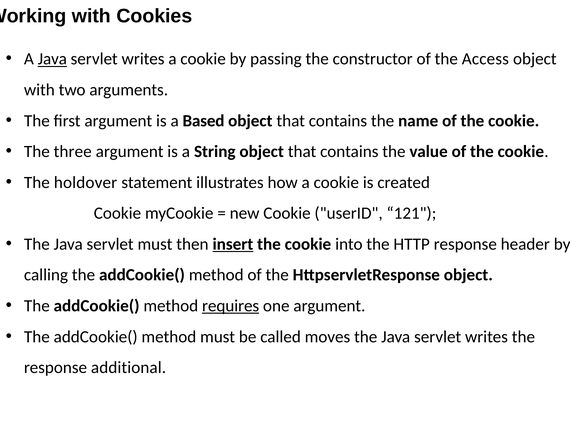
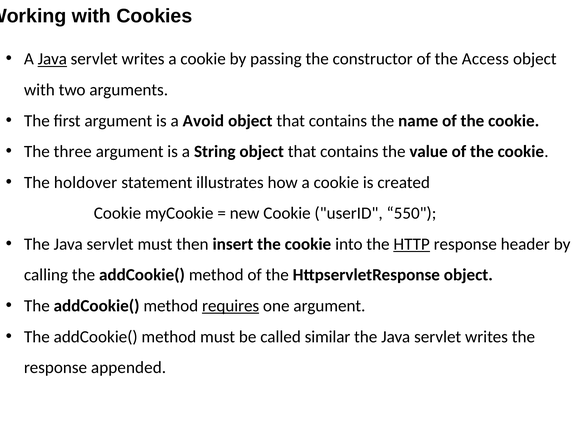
Based: Based -> Avoid (203, 120)
121: 121 -> 550 (411, 213)
insert underline: present -> none (233, 244)
HTTP underline: none -> present (412, 244)
moves: moves -> similar (328, 336)
additional: additional -> appended (129, 367)
